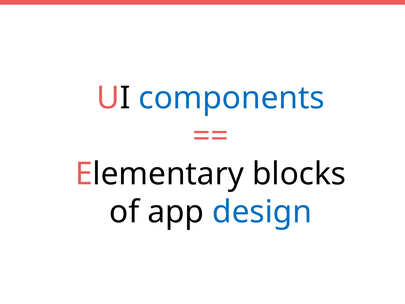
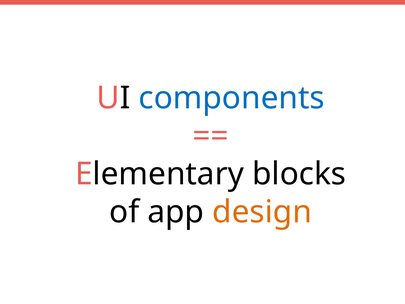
design colour: blue -> orange (262, 212)
